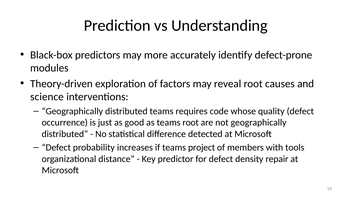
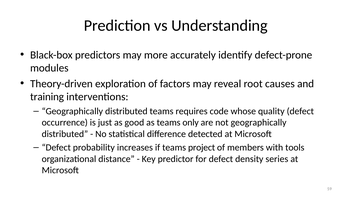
science: science -> training (47, 97)
teams root: root -> only (191, 123)
repair: repair -> series (277, 159)
